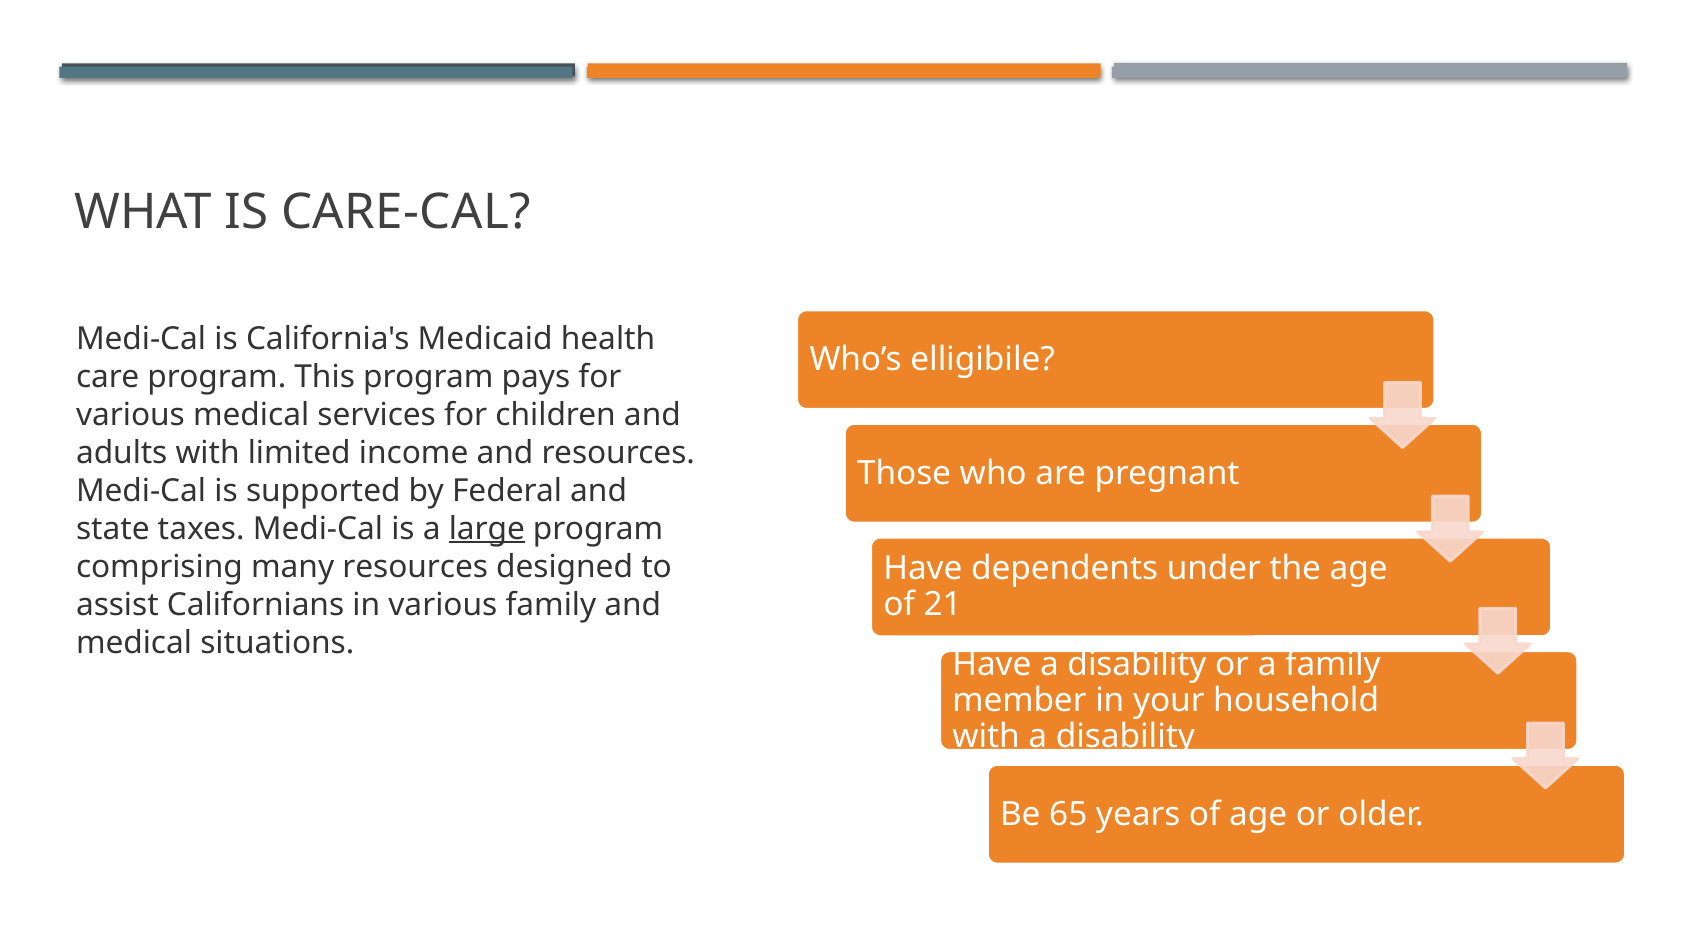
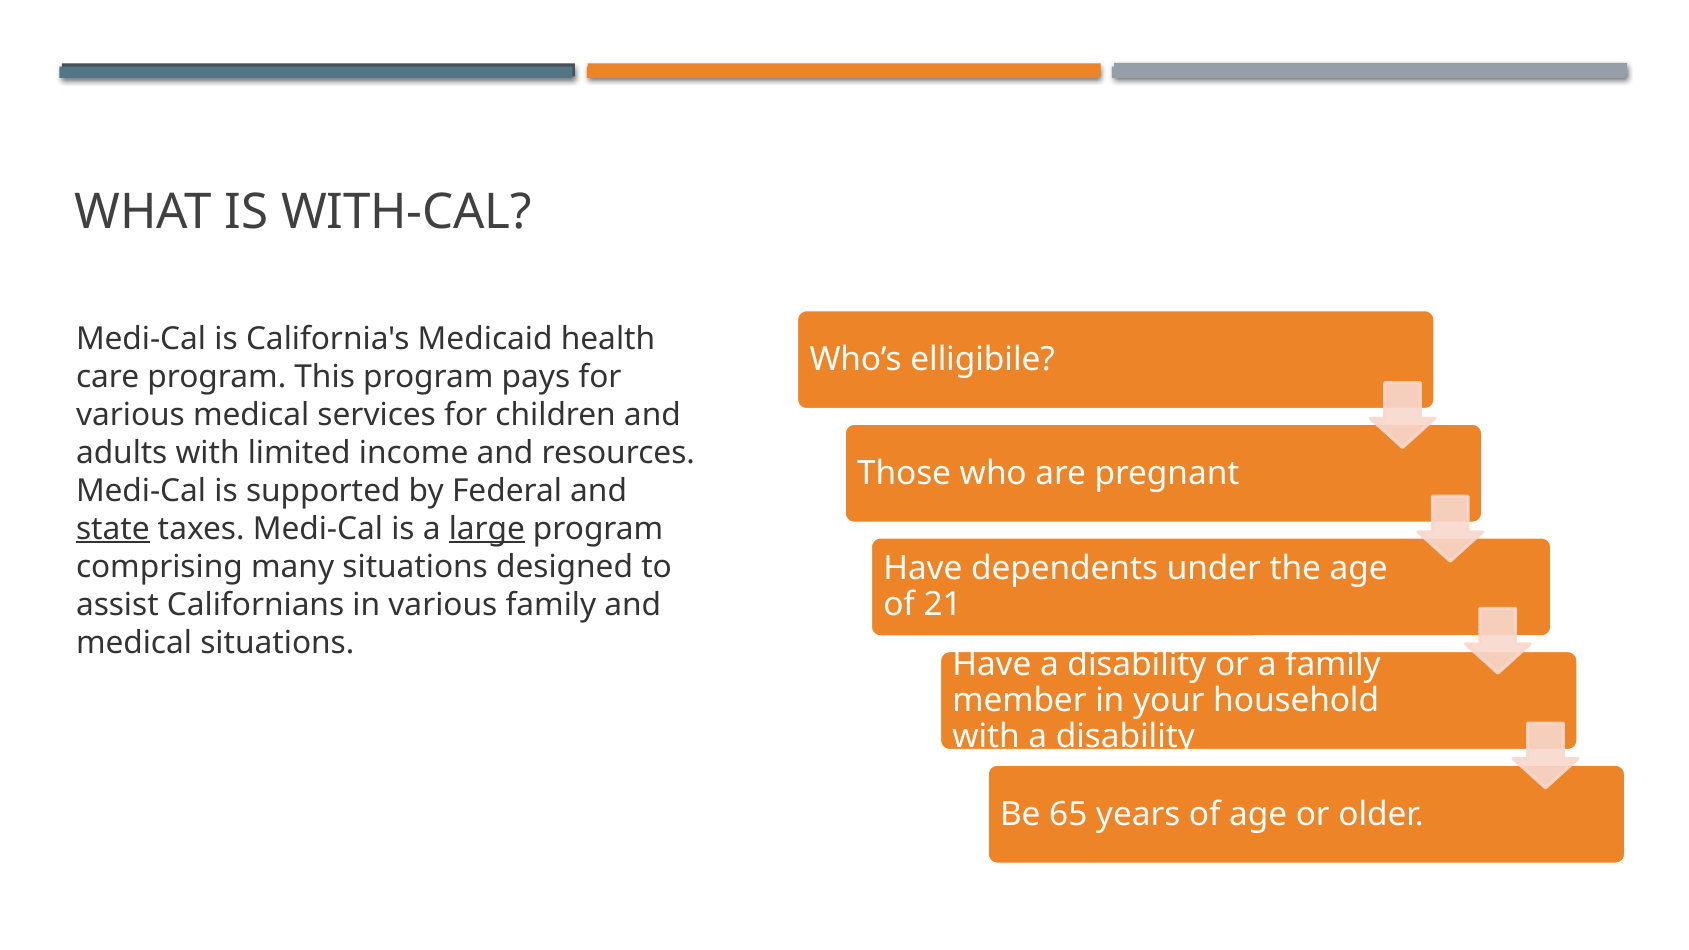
CARE-CAL: CARE-CAL -> WITH-CAL (406, 213)
state underline: none -> present (113, 529)
many resources: resources -> situations (415, 567)
